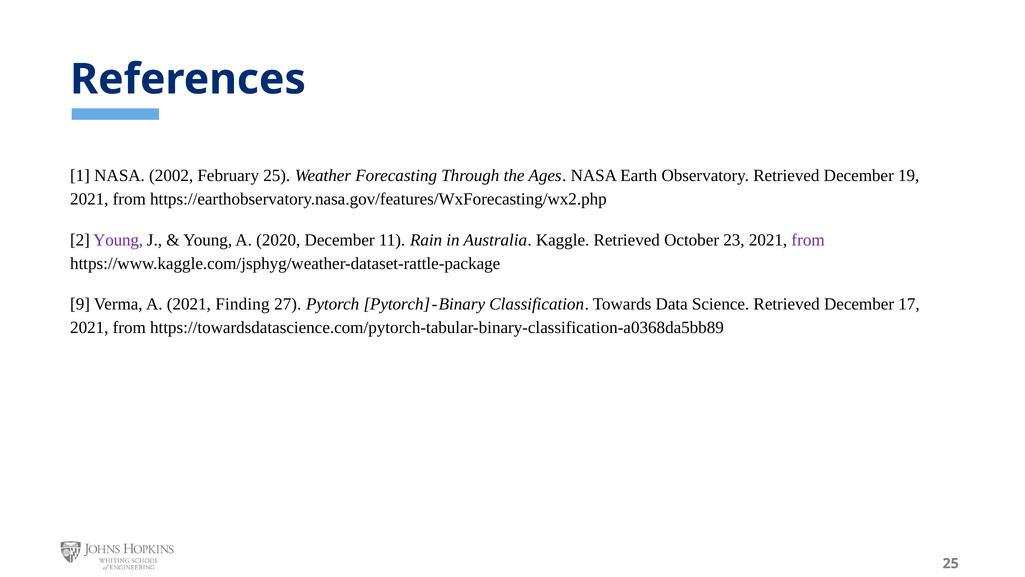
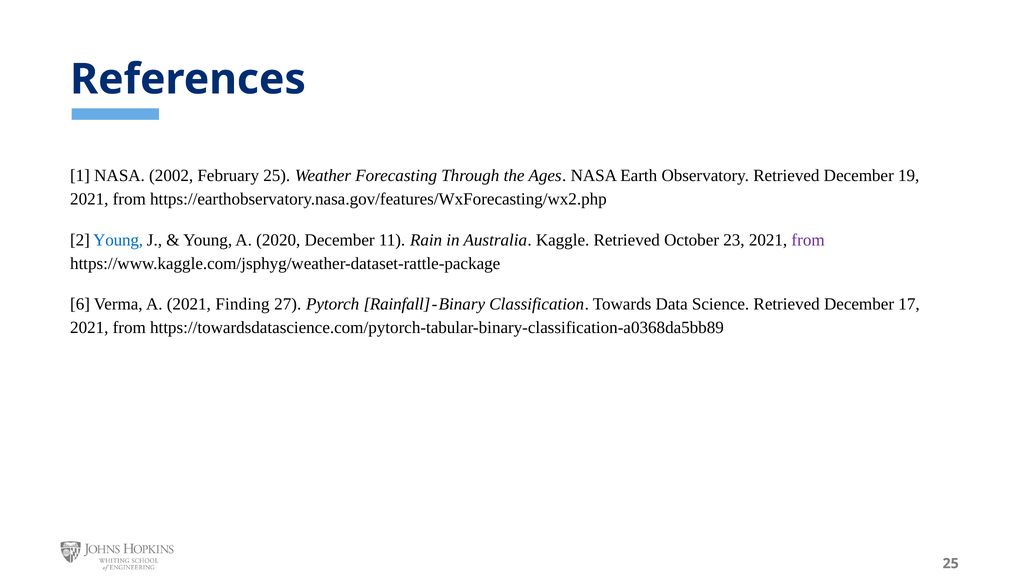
Young colour: purple -> blue (118, 240)
9: 9 -> 6 (80, 304)
Pytorch Pytorch: Pytorch -> Rainfall (397, 304)
